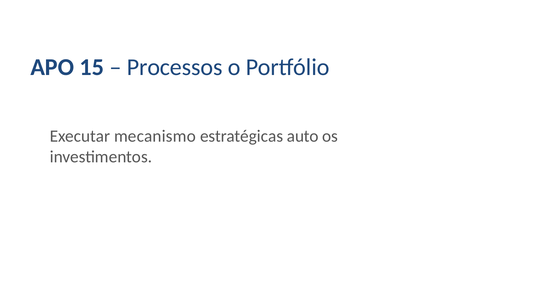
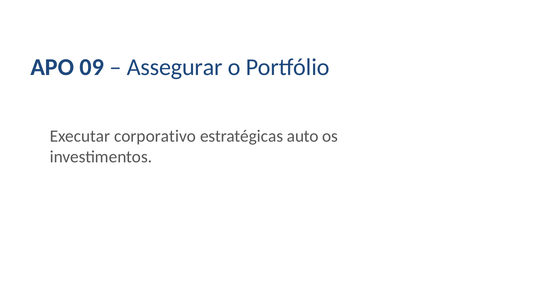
15: 15 -> 09 (92, 67)
Processos: Processos -> Assegurar (175, 67)
mecanismo: mecanismo -> corporativo (155, 136)
